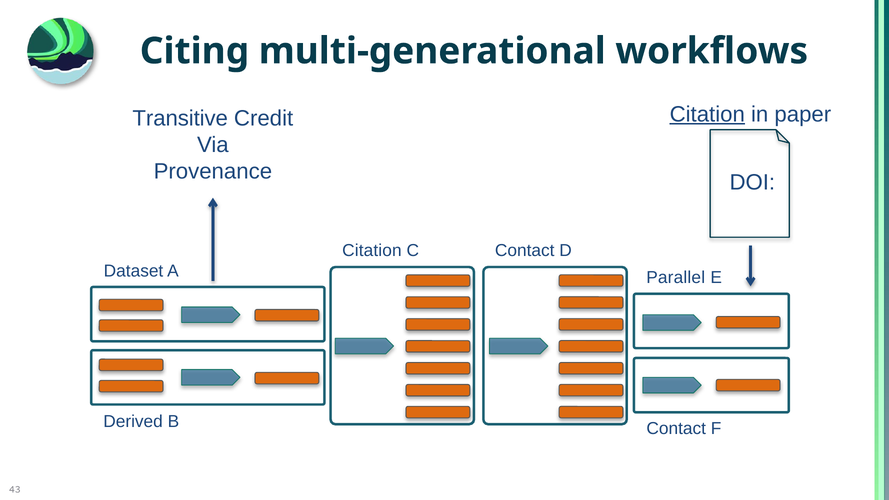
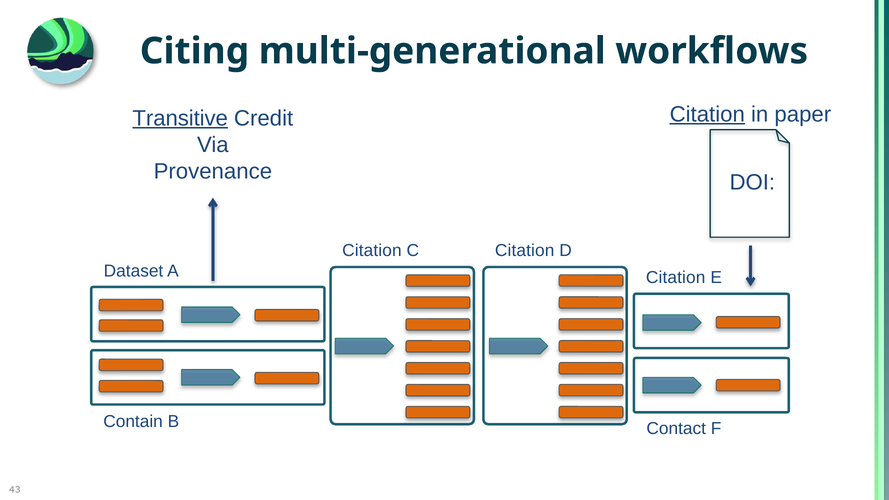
Transitive underline: none -> present (180, 118)
C Contact: Contact -> Citation (525, 251)
Parallel: Parallel -> Citation (676, 278)
Derived: Derived -> Contain (133, 421)
